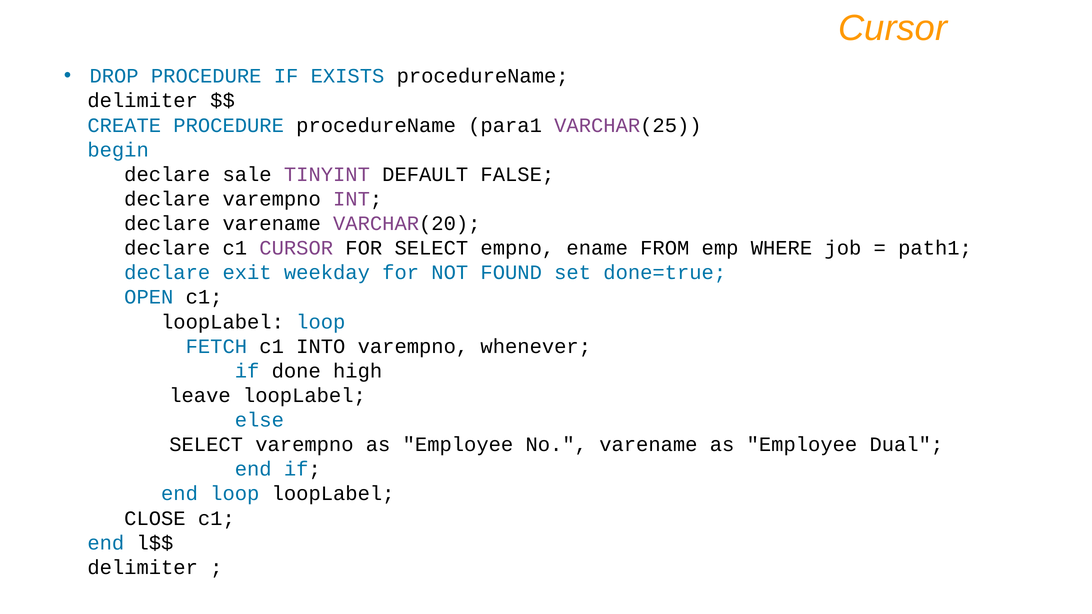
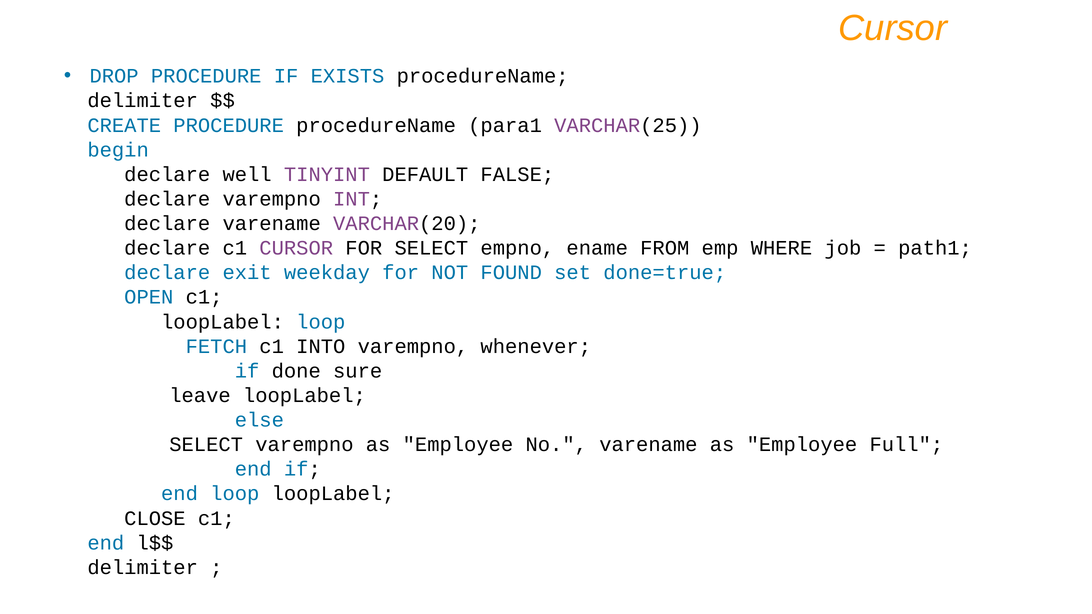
sale: sale -> well (247, 174)
high: high -> sure (358, 371)
Dual: Dual -> Full (906, 445)
